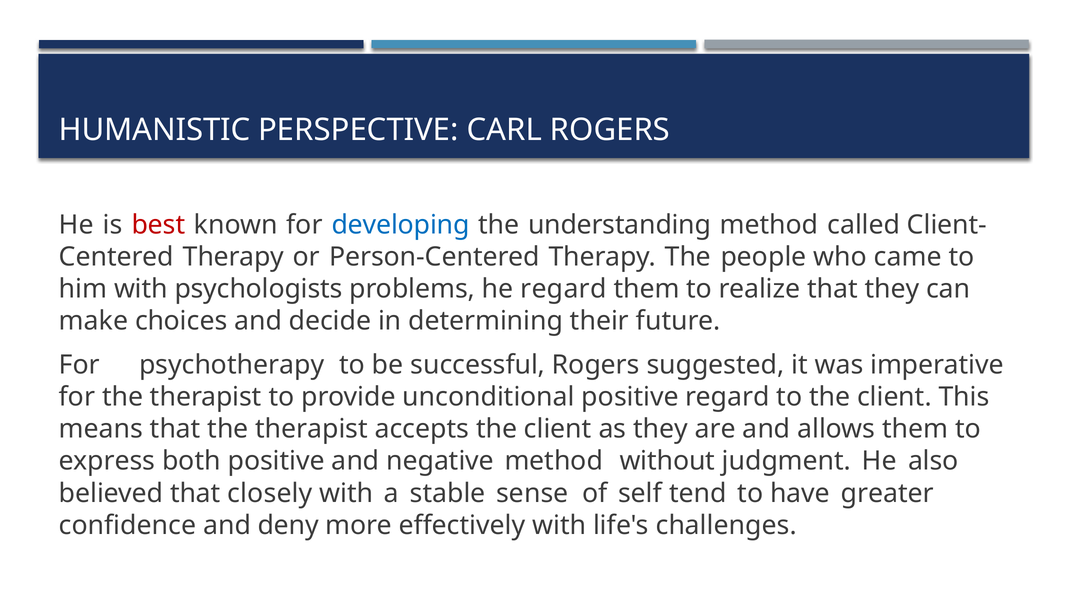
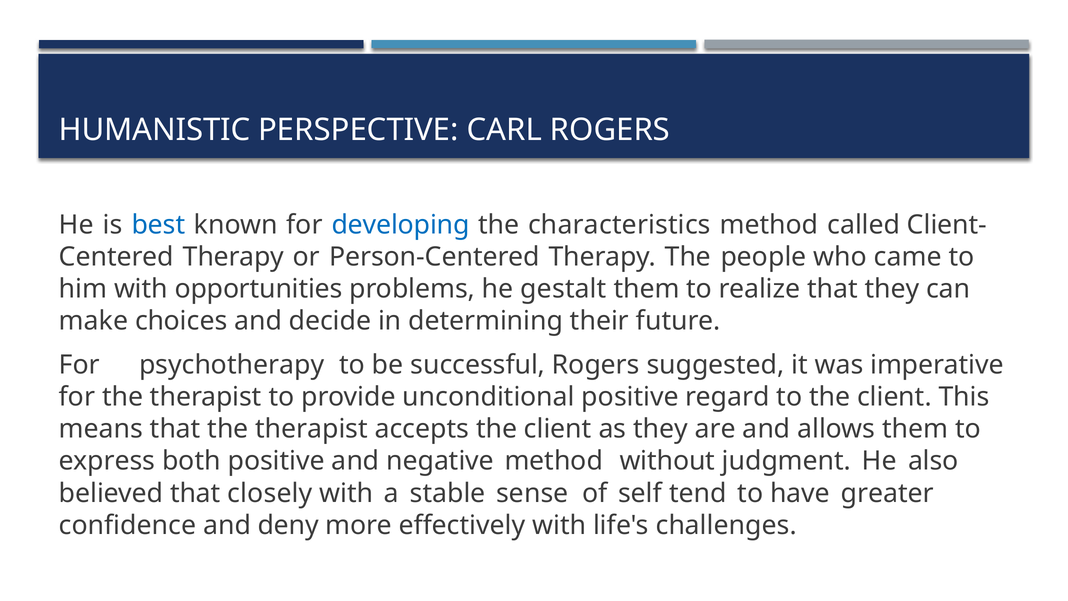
best colour: red -> blue (158, 225)
understanding: understanding -> characteristics (619, 225)
psychologists: psychologists -> opportunities (259, 289)
he regard: regard -> gestalt (563, 289)
